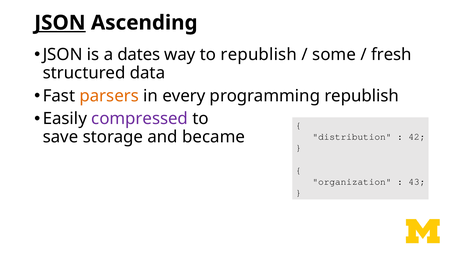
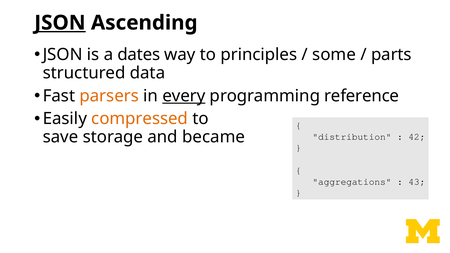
to republish: republish -> principles (259, 55)
fresh: fresh -> parts (391, 55)
every underline: none -> present (184, 96)
programming republish: republish -> reference (362, 96)
compressed colour: purple -> orange (140, 119)
organization: organization -> aggregations (352, 182)
